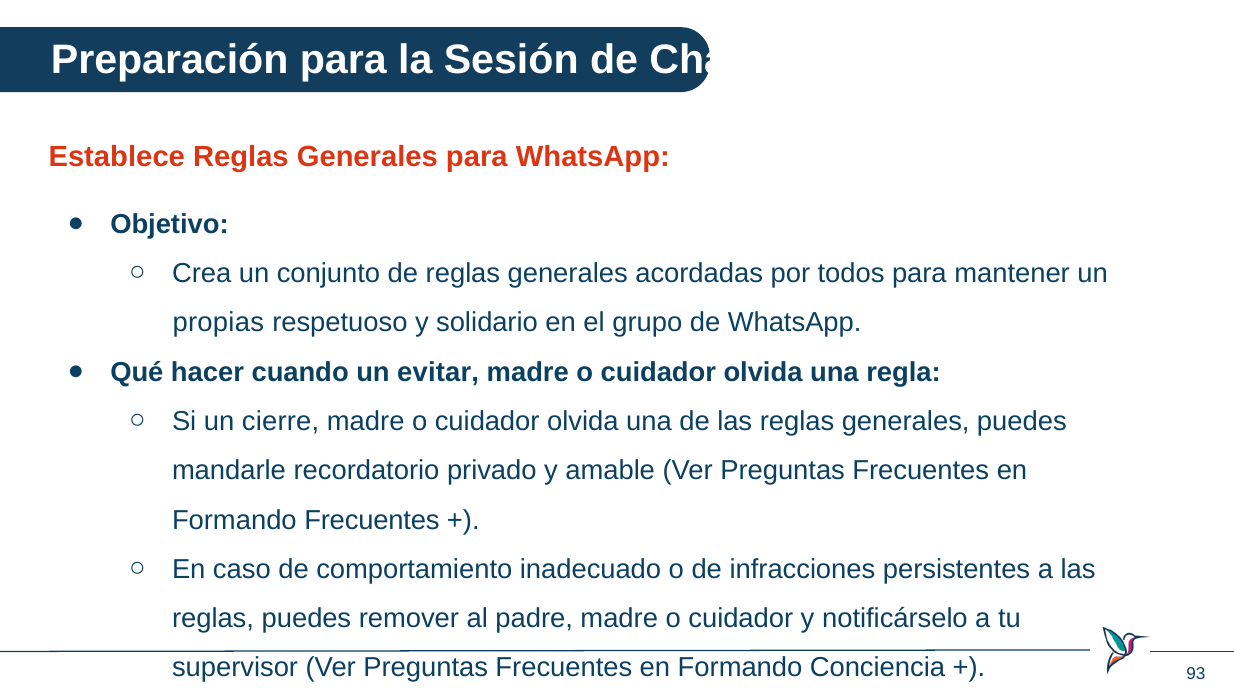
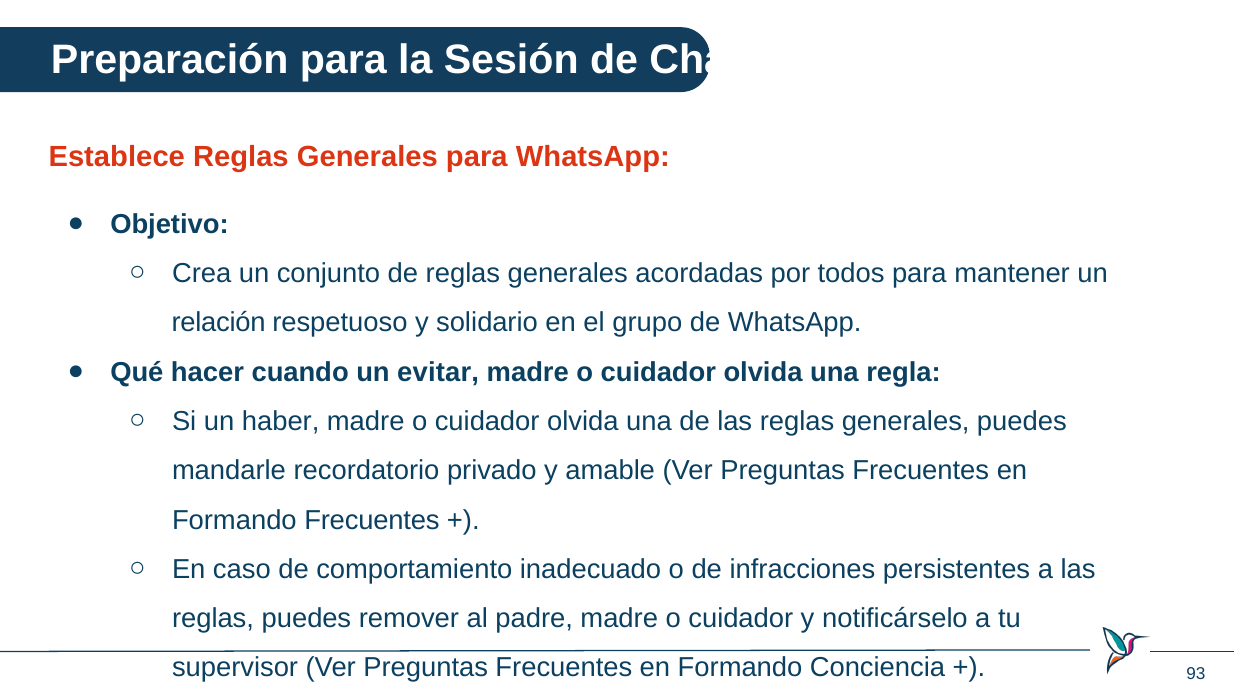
propias: propias -> relación (219, 323)
cierre: cierre -> haber (281, 421)
